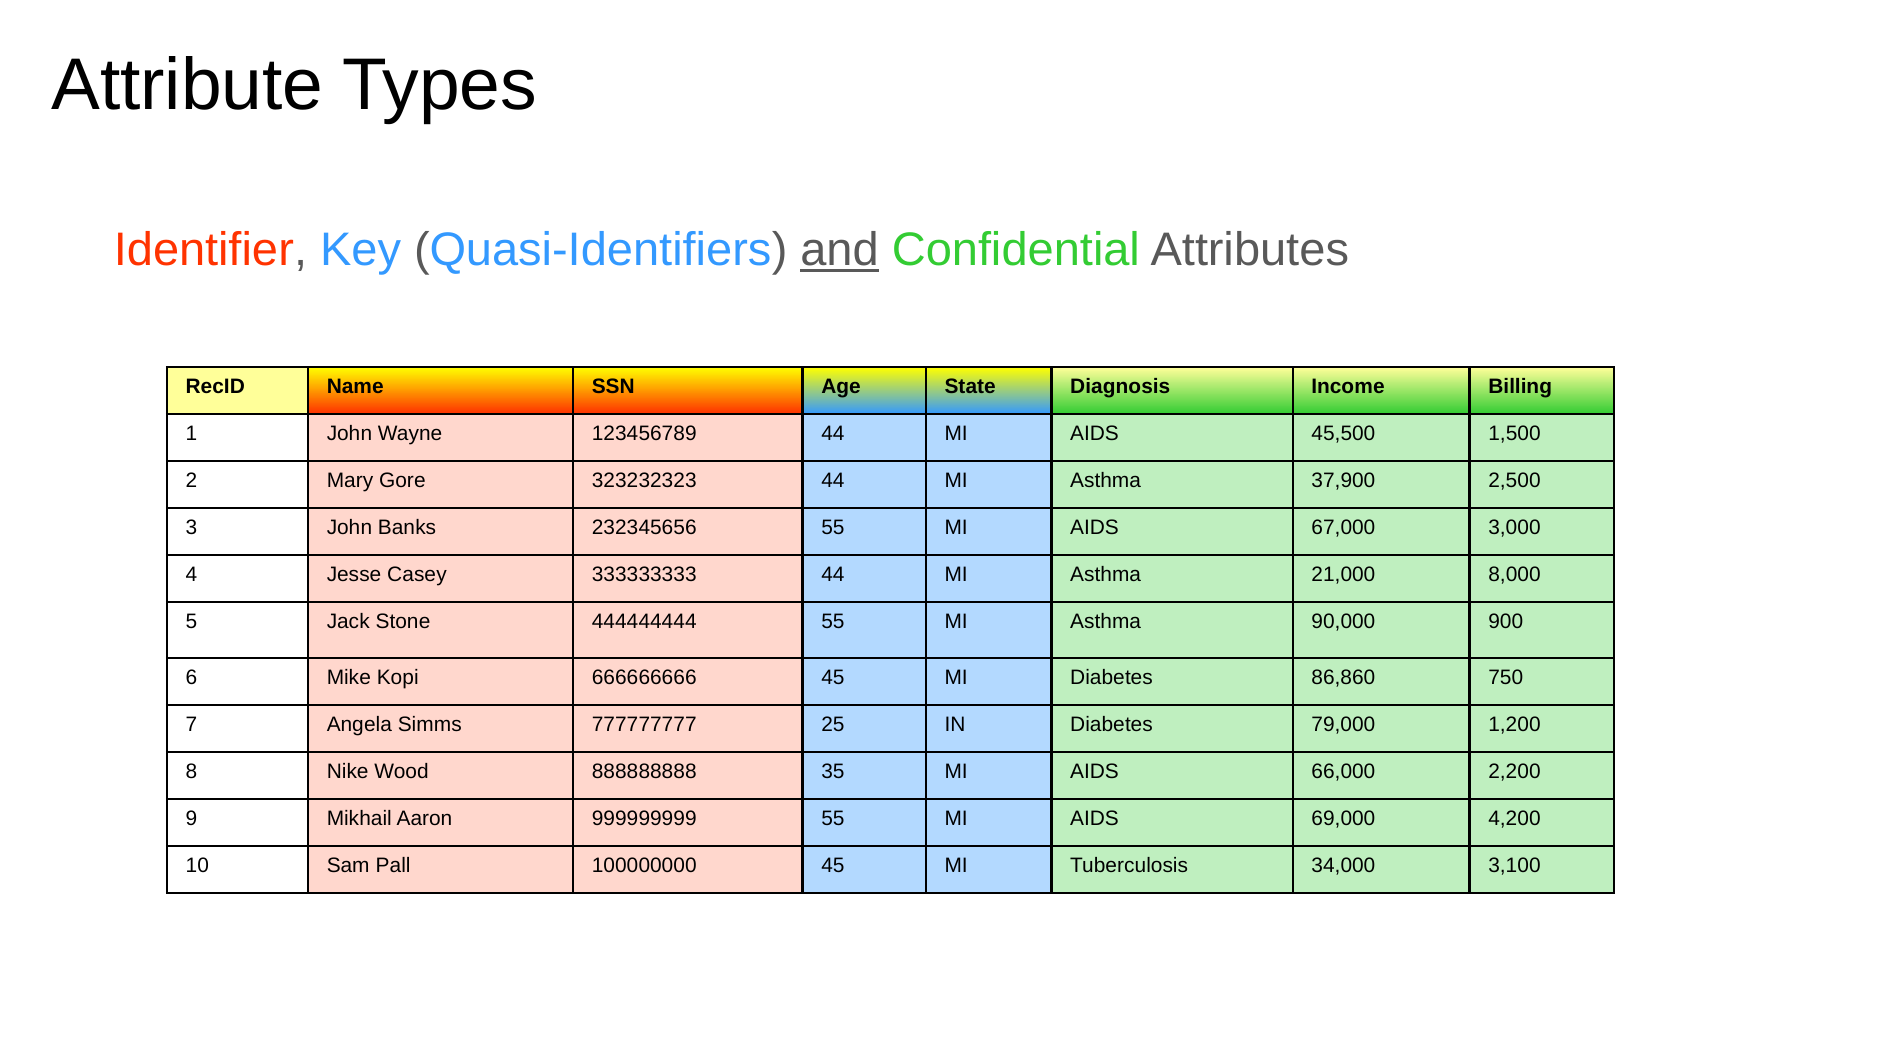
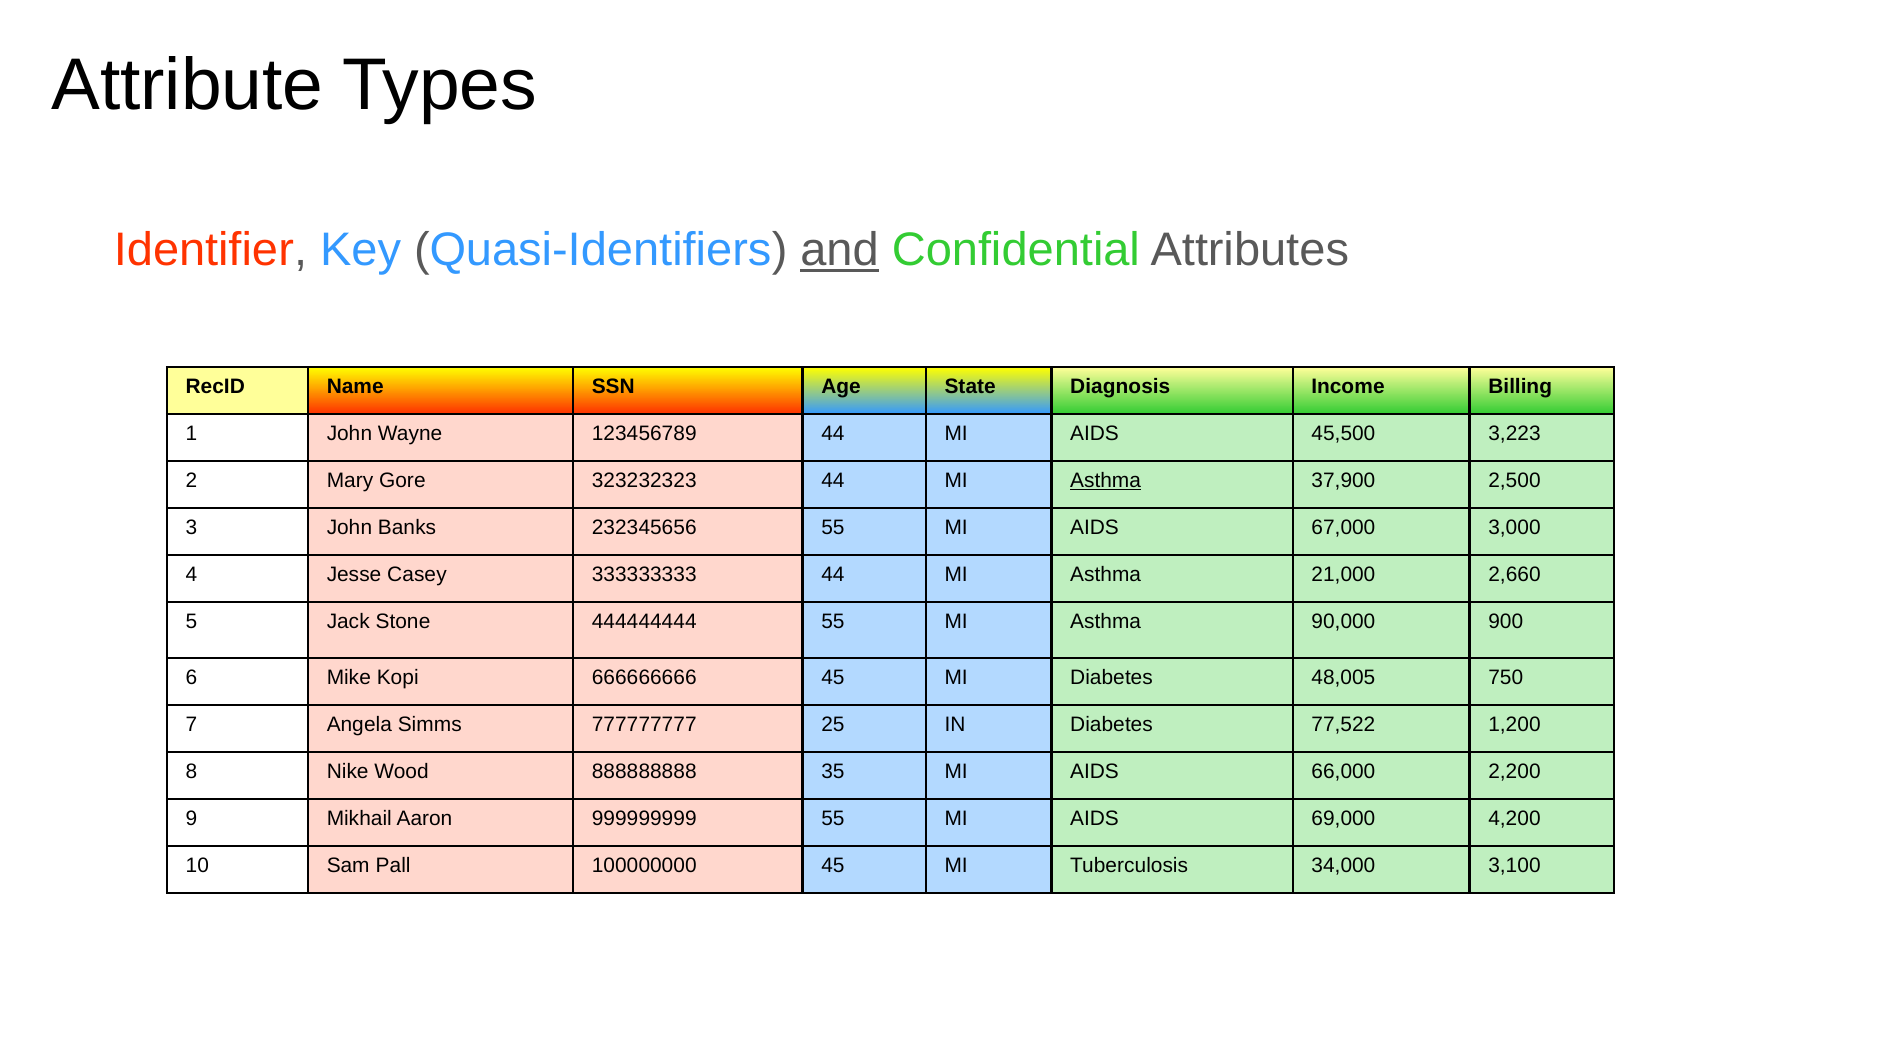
1,500: 1,500 -> 3,223 (1514, 434)
Asthma underline: none -> present (1106, 481)
8,000: 8,000 -> 2,660 (1514, 575)
86,860: 86,860 -> 48,005 (1343, 677)
79,000: 79,000 -> 77,522 (1343, 724)
